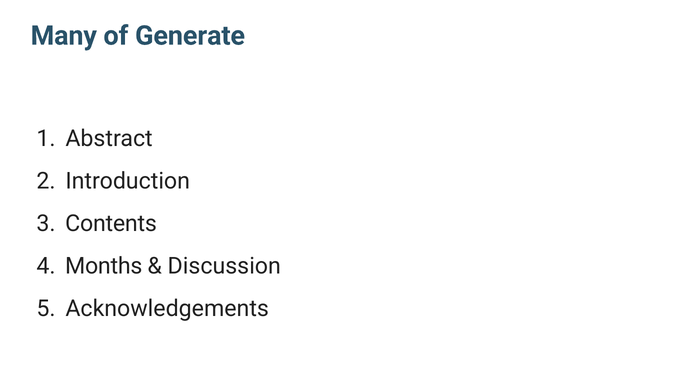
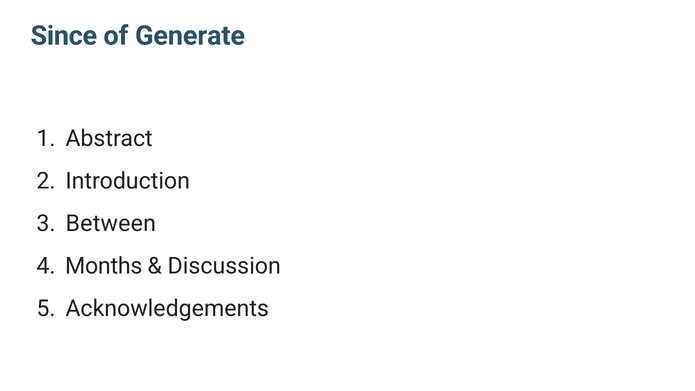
Many: Many -> Since (64, 36)
Contents: Contents -> Between (111, 224)
